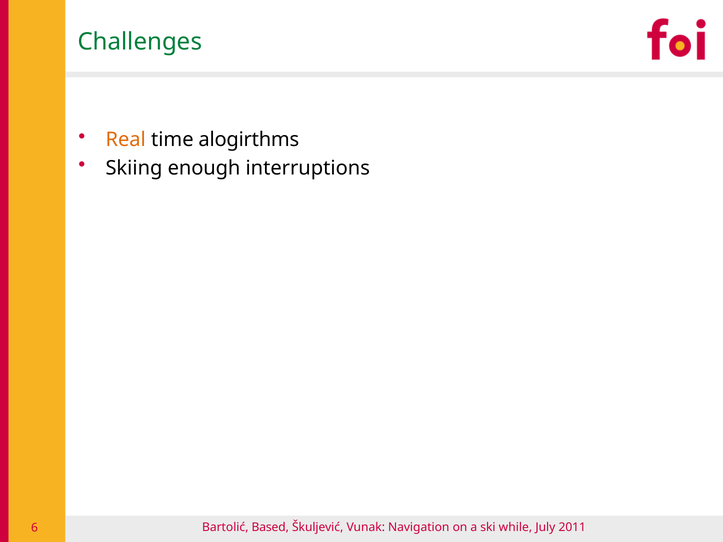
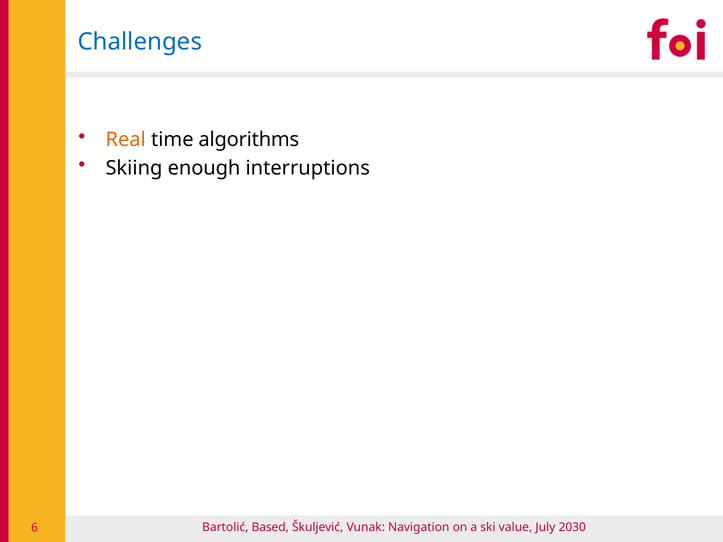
Challenges colour: green -> blue (140, 42)
alogirthms: alogirthms -> algorithms (249, 140)
while: while -> value (515, 528)
2011: 2011 -> 2030 (572, 528)
